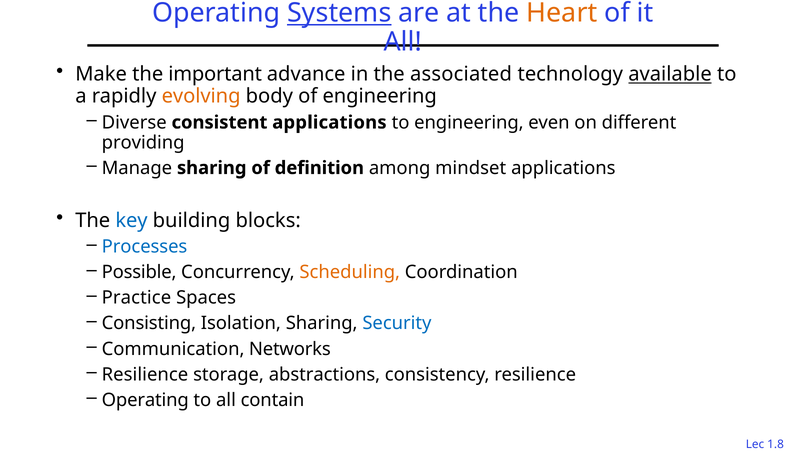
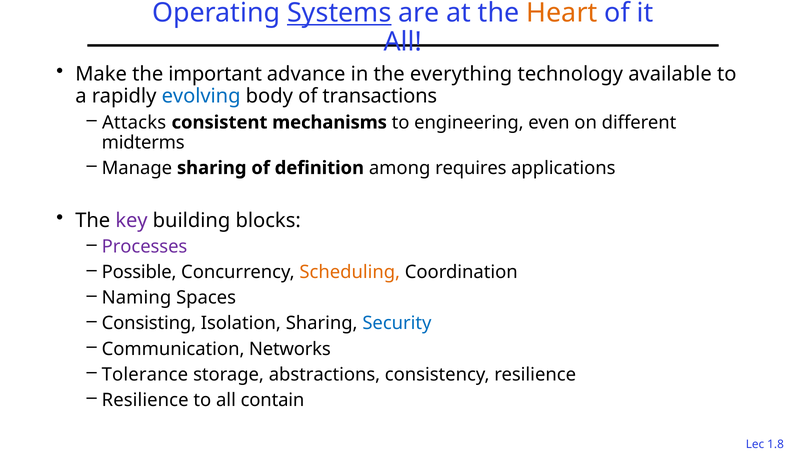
associated: associated -> everything (461, 74)
available underline: present -> none (670, 74)
evolving colour: orange -> blue (201, 96)
of engineering: engineering -> transactions (380, 96)
Diverse: Diverse -> Attacks (134, 122)
consistent applications: applications -> mechanisms (330, 122)
providing: providing -> midterms (143, 142)
mindset: mindset -> requires (471, 168)
key colour: blue -> purple (132, 220)
Processes colour: blue -> purple (145, 246)
Practice: Practice -> Naming (136, 297)
Resilience: Resilience -> Tolerance (145, 374)
Operating: Operating -> Resilience (145, 399)
